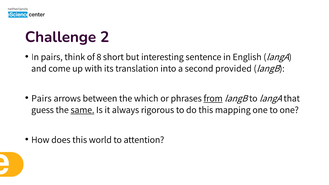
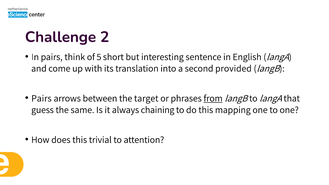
8: 8 -> 5 (99, 57)
which: which -> target (146, 98)
same underline: present -> none (82, 110)
rigorous: rigorous -> chaining (158, 110)
world: world -> trivial (100, 140)
